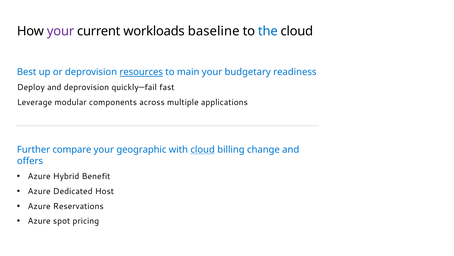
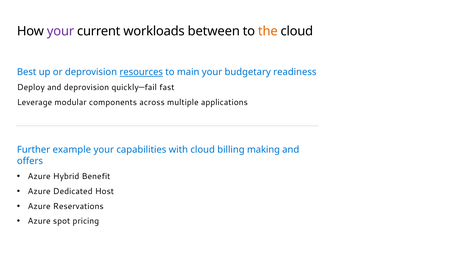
baseline: baseline -> between (214, 31)
the colour: blue -> orange (268, 31)
compare: compare -> example (72, 149)
geographic: geographic -> capabilities (141, 149)
cloud underline: present -> none (203, 149)
change: change -> making (263, 149)
